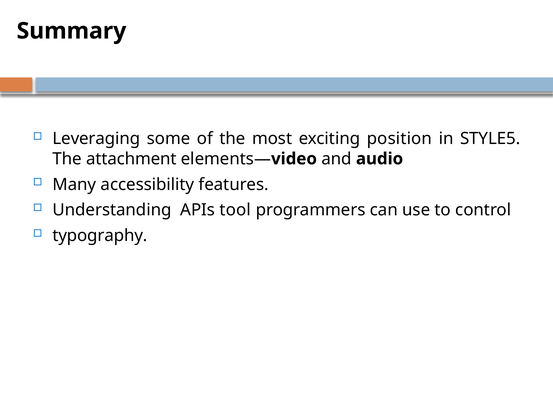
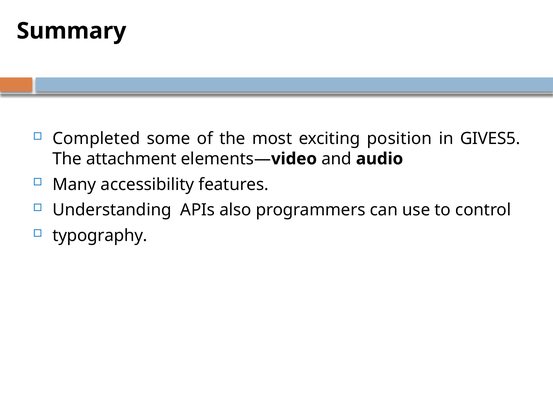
Leveraging: Leveraging -> Completed (96, 138)
STYLE5: STYLE5 -> GIVES5 (490, 138)
tool: tool -> also (235, 210)
